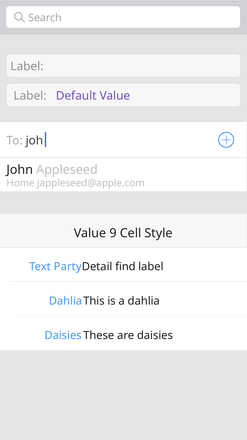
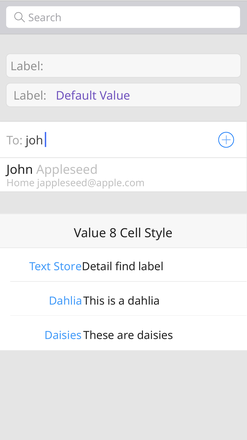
9: 9 -> 8 (113, 233)
Party: Party -> Store (68, 266)
